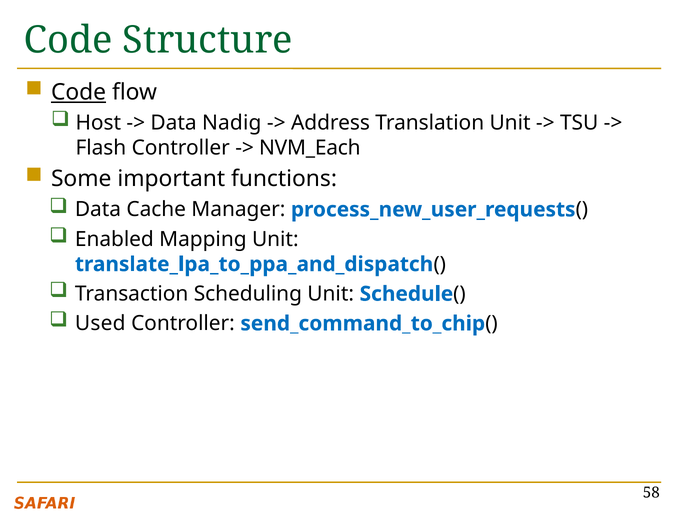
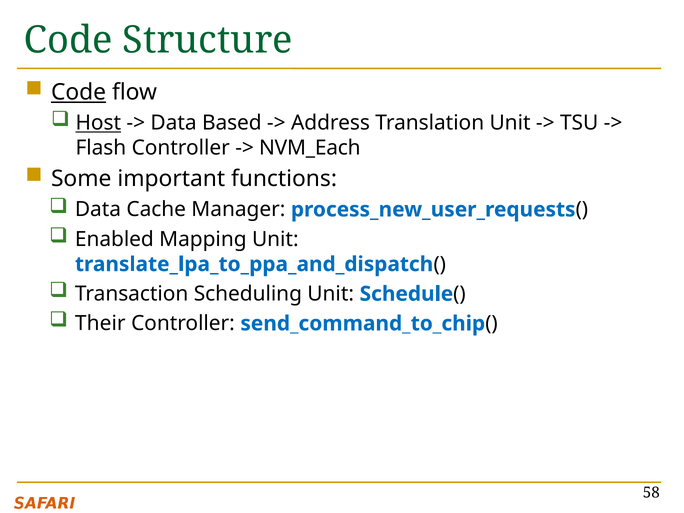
Host underline: none -> present (98, 123)
Nadig: Nadig -> Based (232, 123)
Used: Used -> Their (100, 323)
